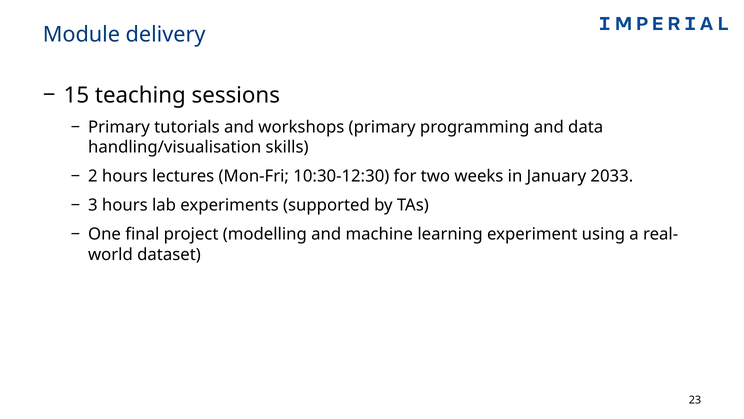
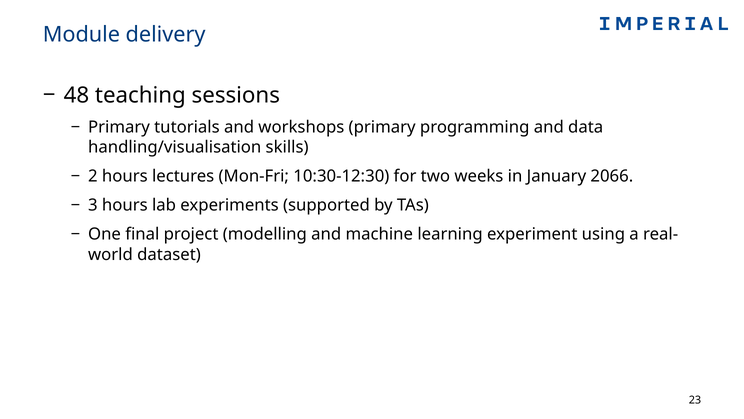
15: 15 -> 48 (76, 95)
2033: 2033 -> 2066 (612, 176)
